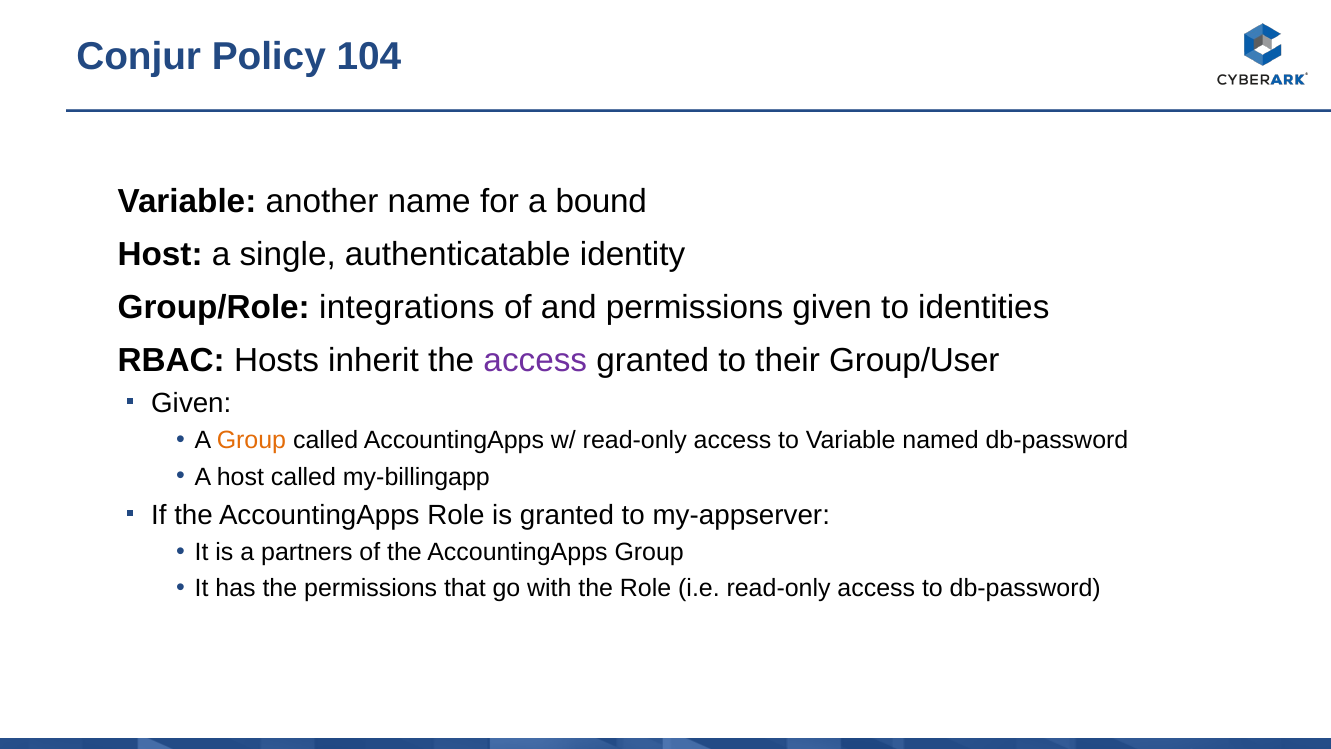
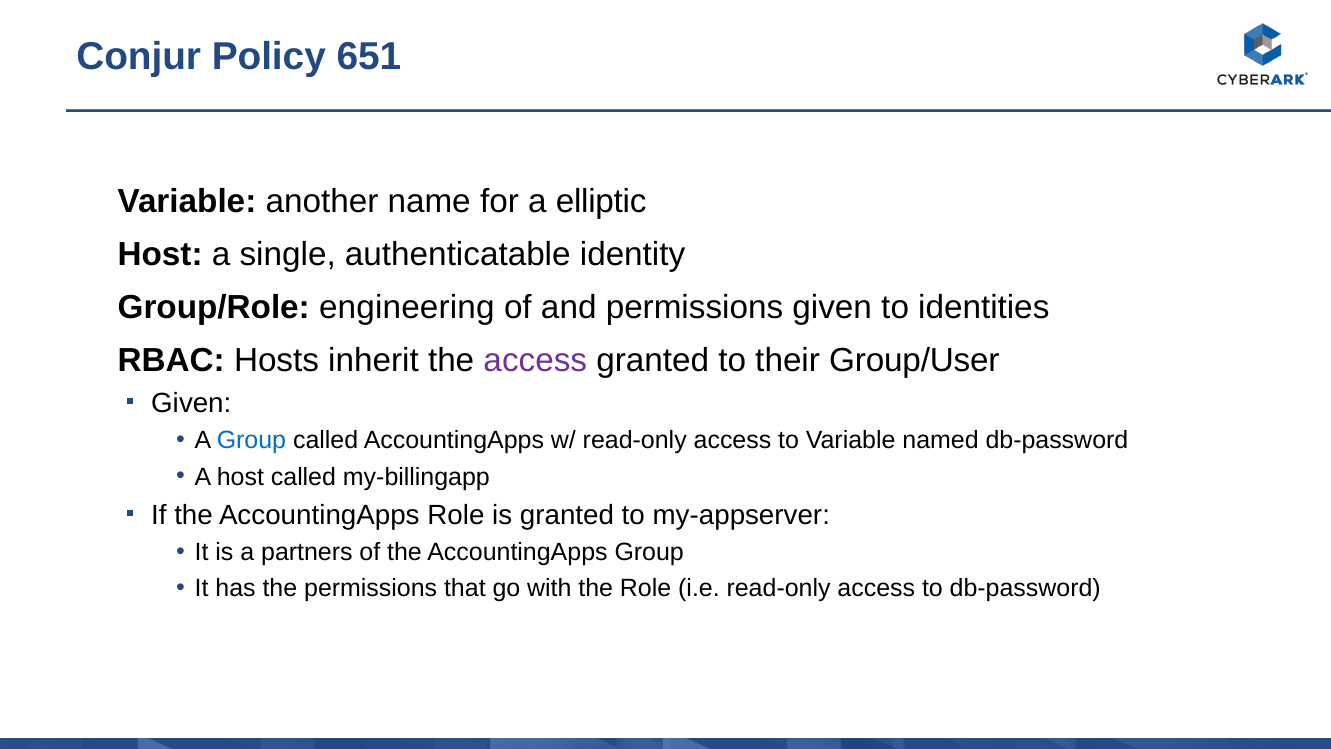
104: 104 -> 651 (369, 57)
bound: bound -> elliptic (601, 201)
integrations: integrations -> engineering (407, 307)
Group colour: orange -> blue (251, 440)
